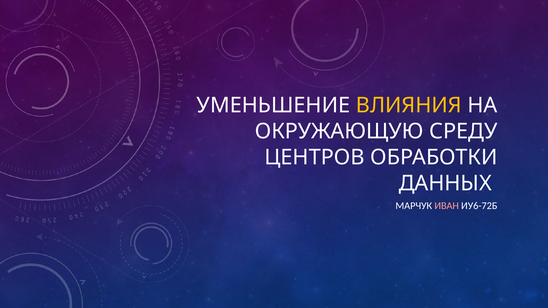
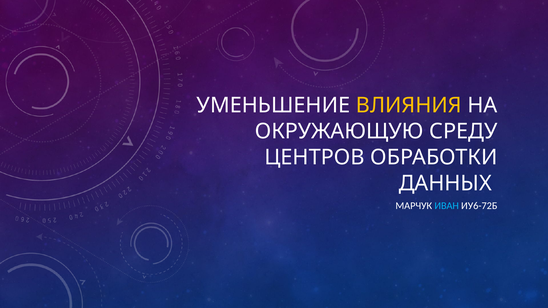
ИВАН colour: pink -> light blue (447, 206)
